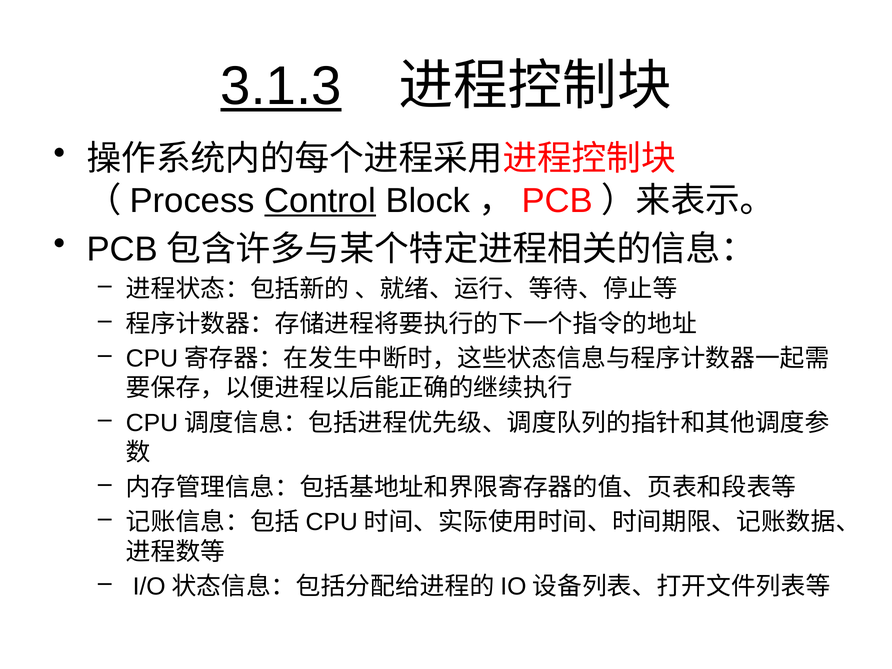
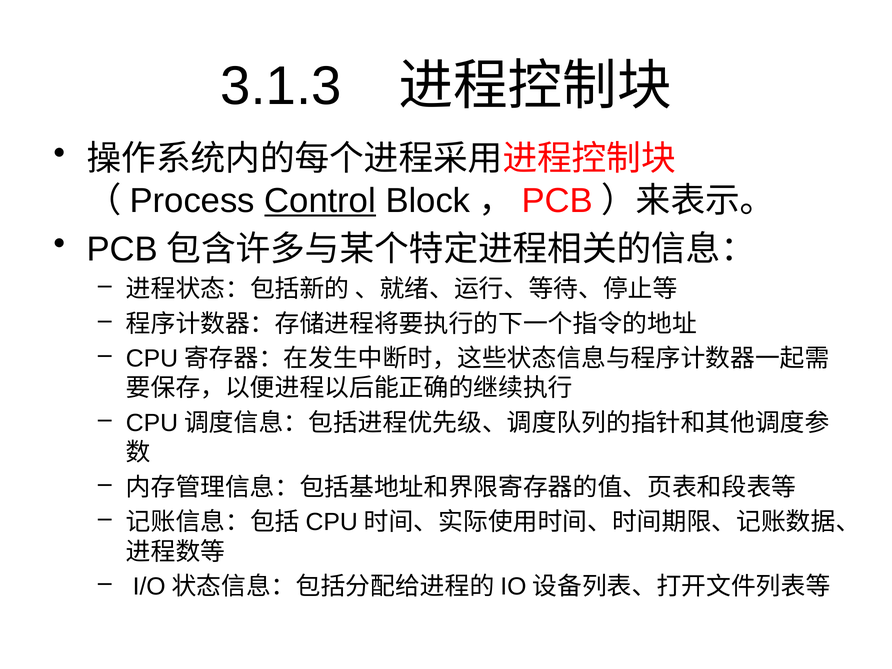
3.1.3 underline: present -> none (281, 86)
